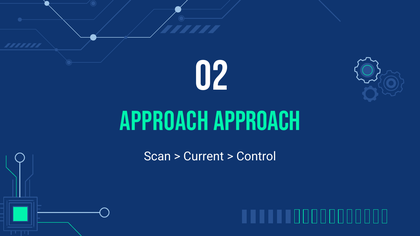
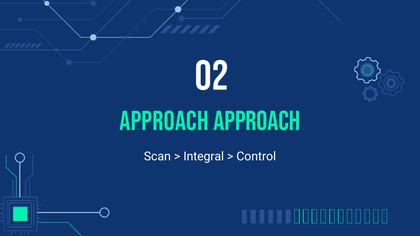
Current: Current -> Integral (204, 157)
